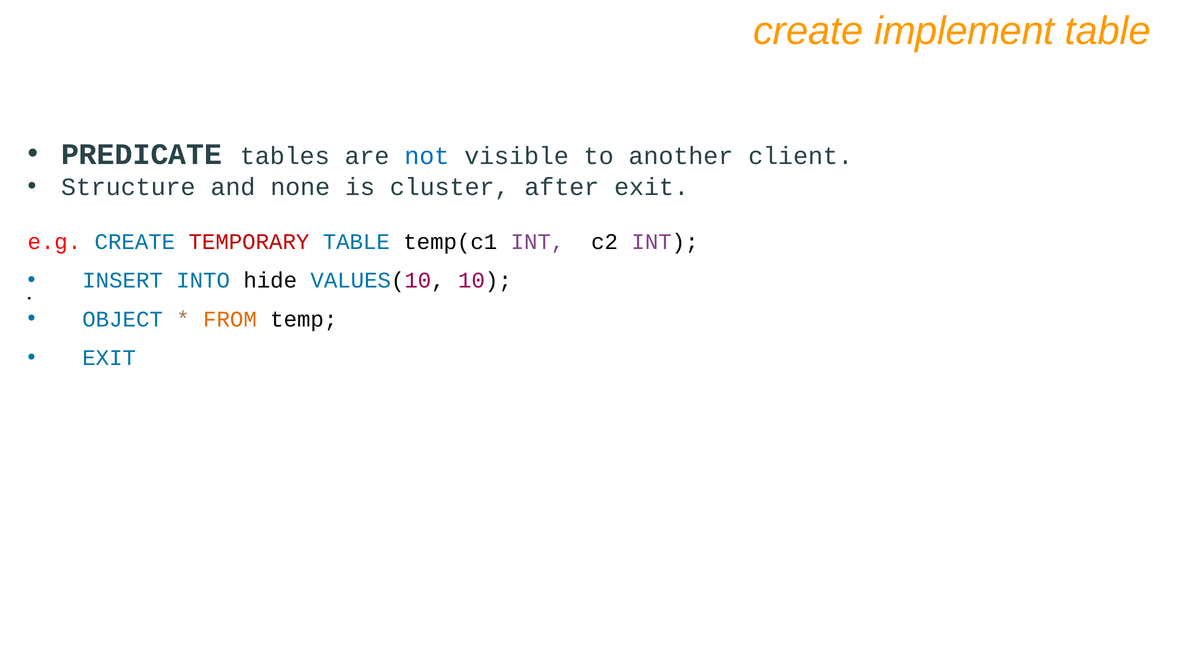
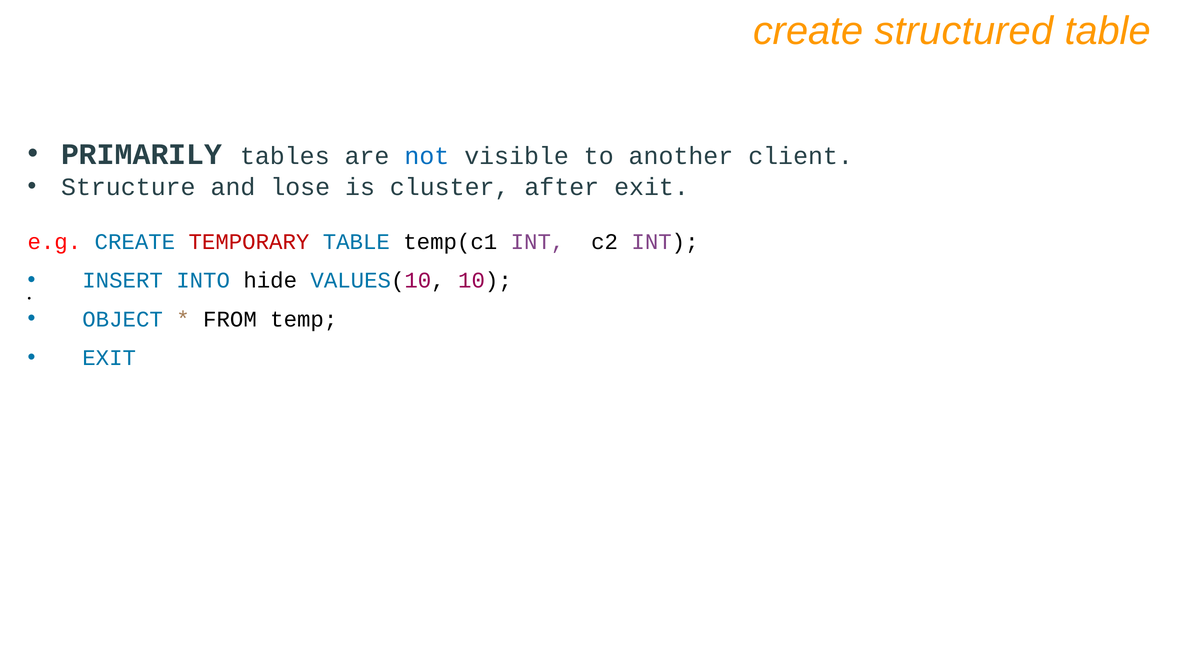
implement: implement -> structured (964, 31)
PREDICATE: PREDICATE -> PRIMARILY (142, 154)
none: none -> lose (300, 187)
FROM colour: orange -> black (230, 319)
